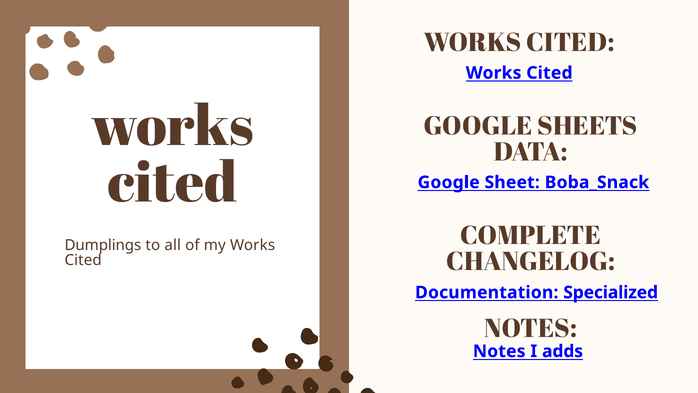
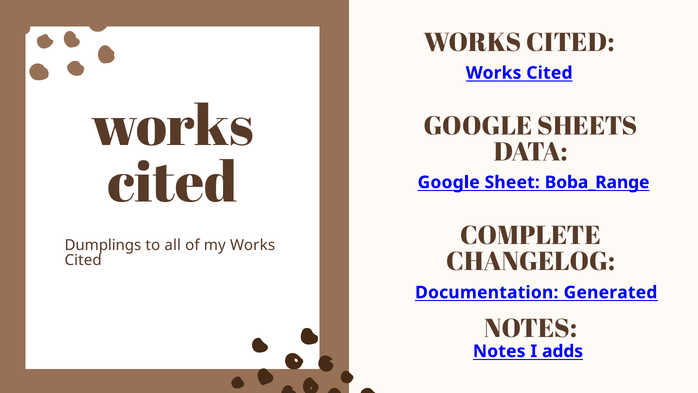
Boba_Snack: Boba_Snack -> Boba_Range (597, 182)
Specialized: Specialized -> Generated (610, 292)
